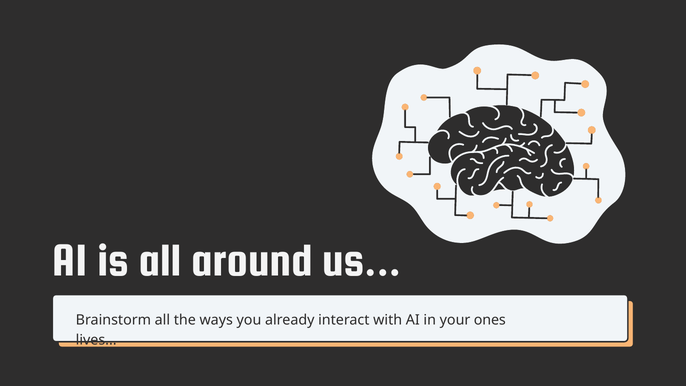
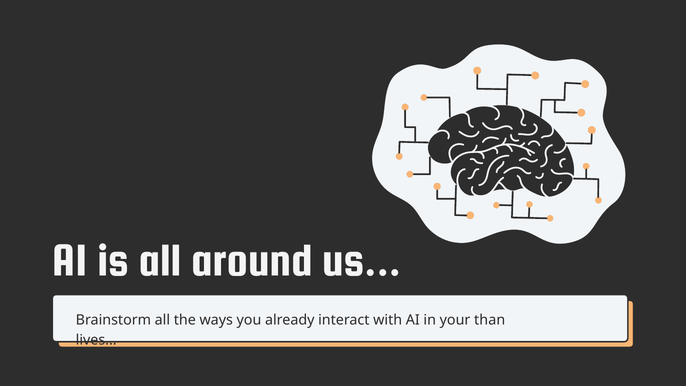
ones: ones -> than (490, 320)
